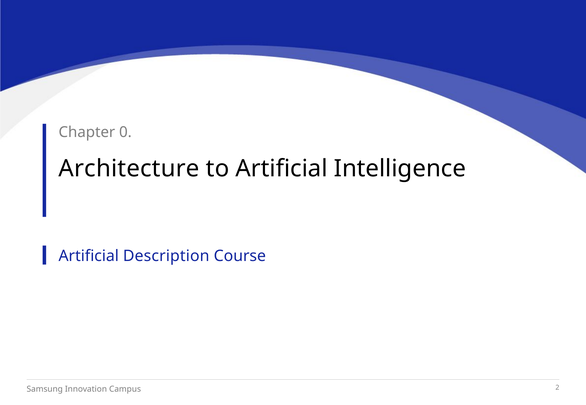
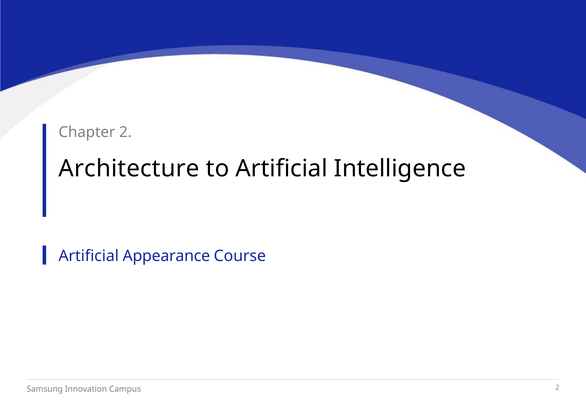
Chapter 0: 0 -> 2 (125, 133)
Description: Description -> Appearance (166, 257)
